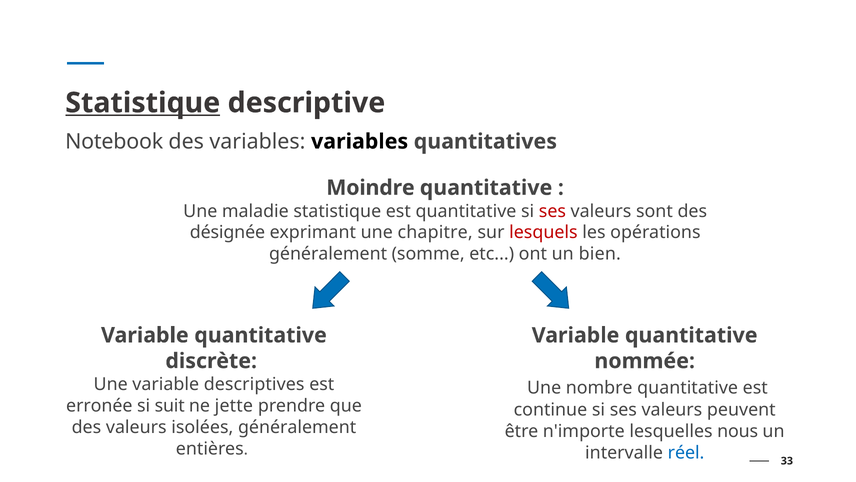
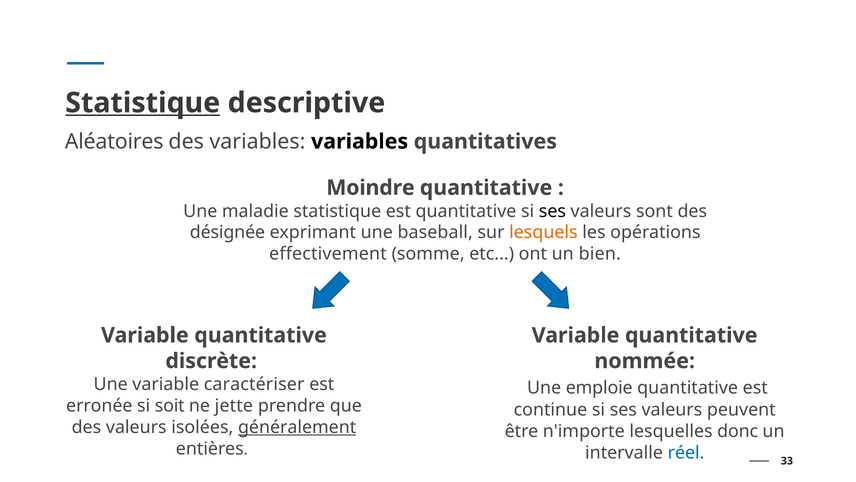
Notebook: Notebook -> Aléatoires (114, 141)
ses colour: red -> black (552, 211)
chapitre: chapitre -> baseball (435, 232)
lesquels colour: red -> orange (543, 232)
généralement: généralement -> effectivement (328, 254)
descriptives: descriptives -> caractériser (254, 384)
nombre: nombre -> emploie (599, 388)
suit: suit -> soit (170, 405)
généralement underline: none -> present (297, 427)
nous: nous -> donc (738, 431)
